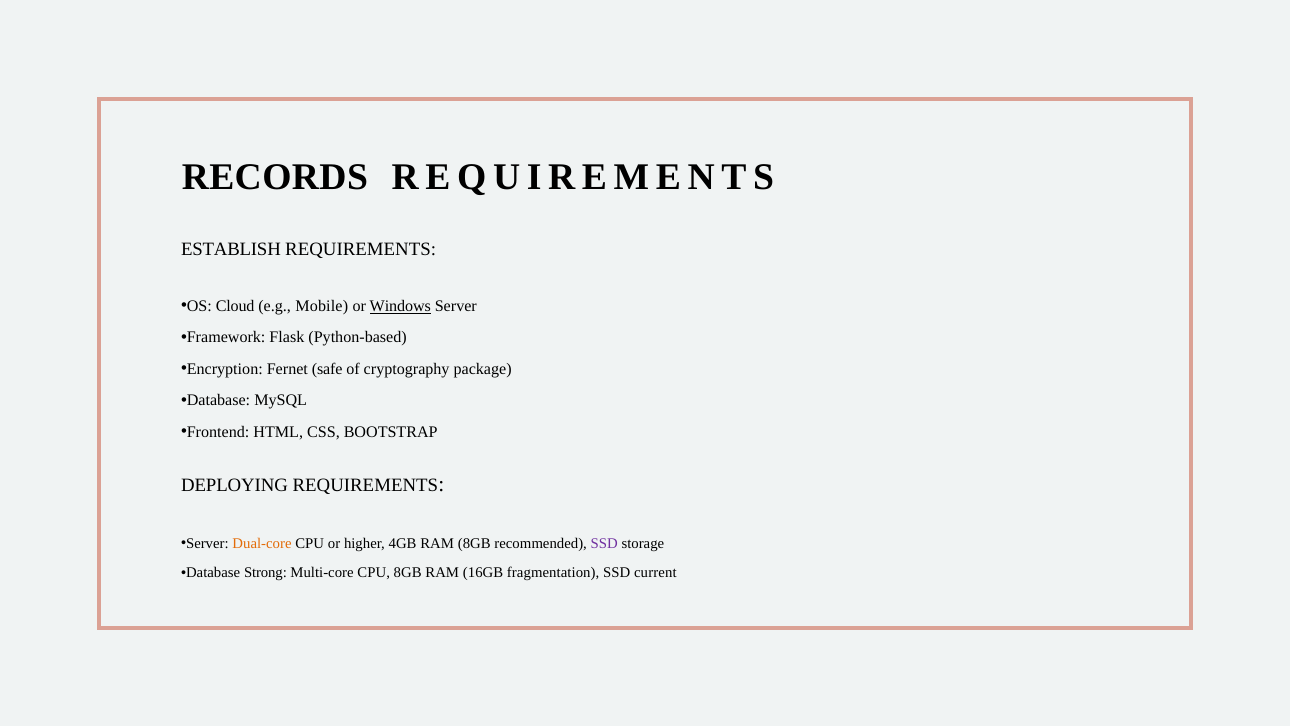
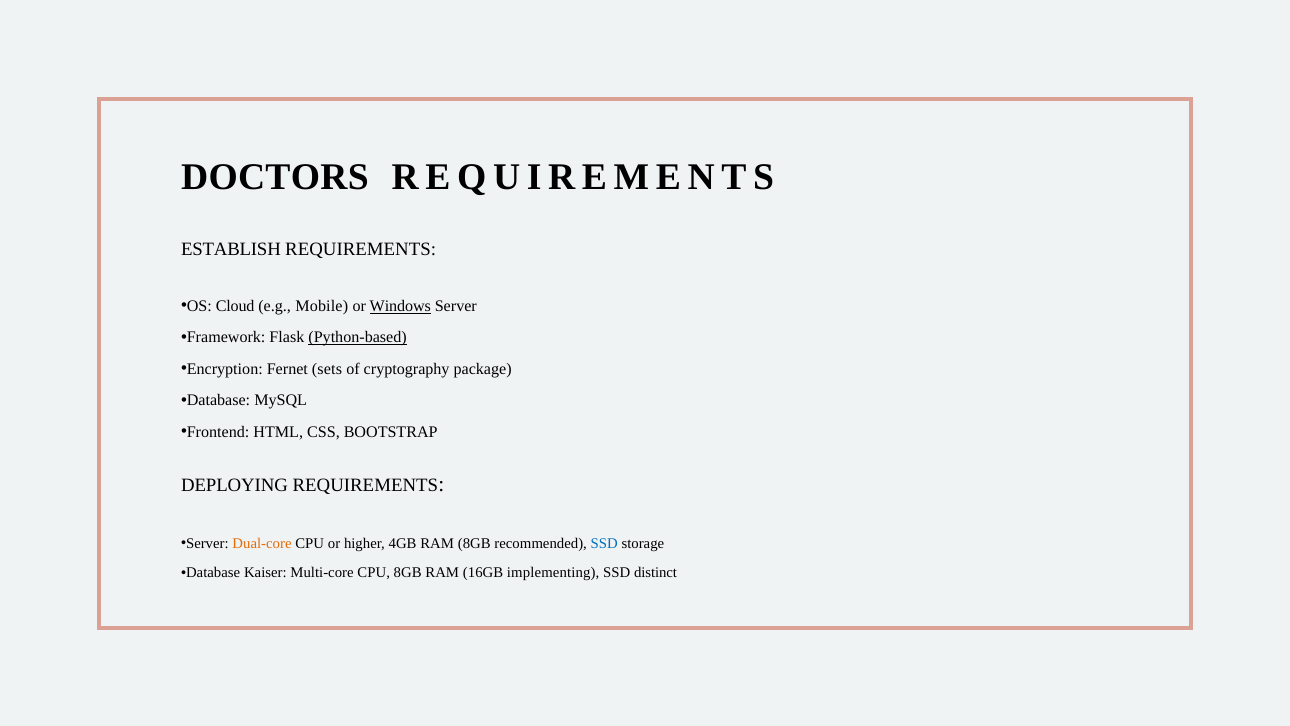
RECORDS: RECORDS -> DOCTORS (275, 177)
Python-based underline: none -> present (358, 337)
safe: safe -> sets (327, 369)
SSD colour: purple -> blue (604, 543)
Strong: Strong -> Kaiser (265, 573)
fragmentation: fragmentation -> implementing (553, 573)
current: current -> distinct (655, 573)
